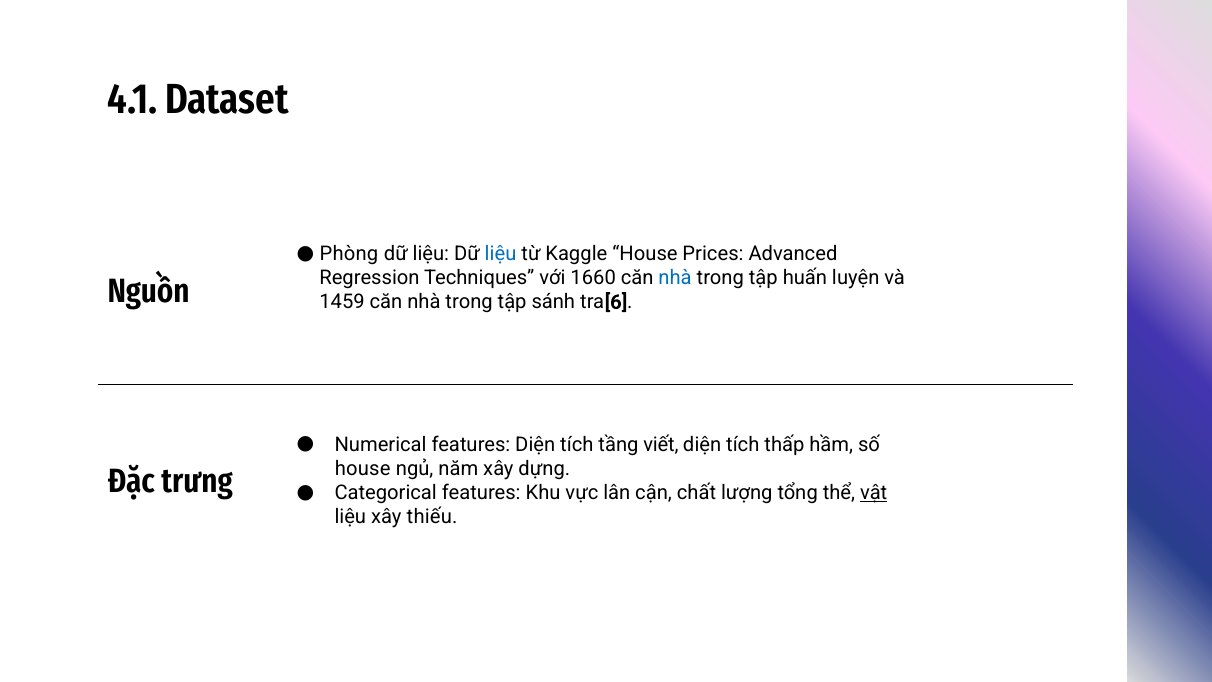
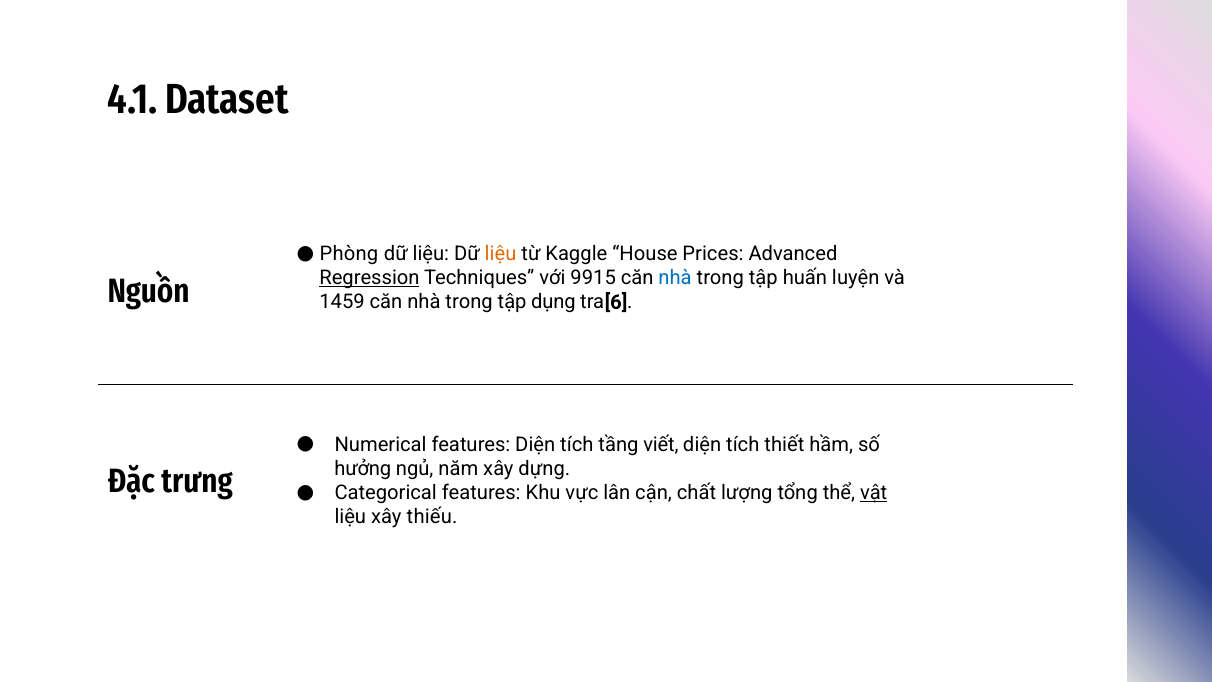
liệu colour: blue -> orange (501, 254)
Regression underline: none -> present (369, 278)
1660: 1660 -> 9915 (593, 278)
sánh: sánh -> dụng (553, 302)
thấp: thấp -> thiết (784, 444)
house: house -> hưởng (363, 469)
